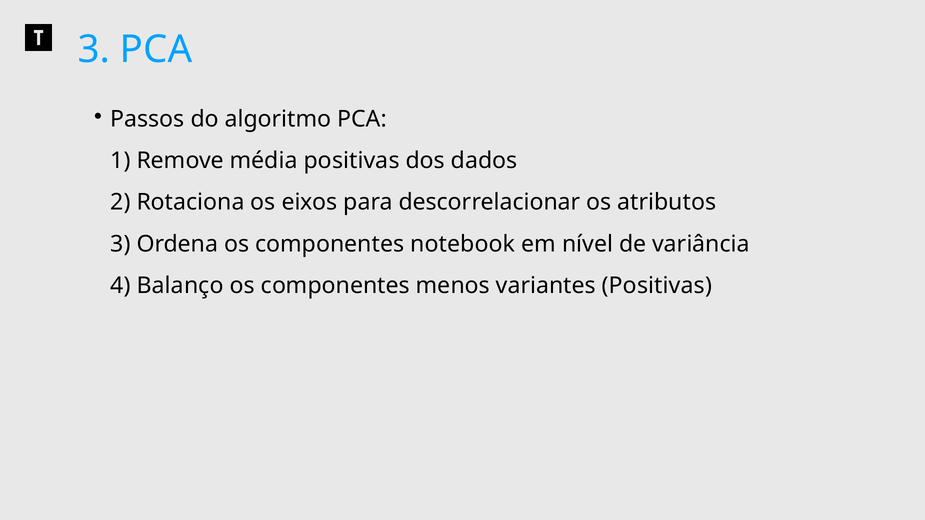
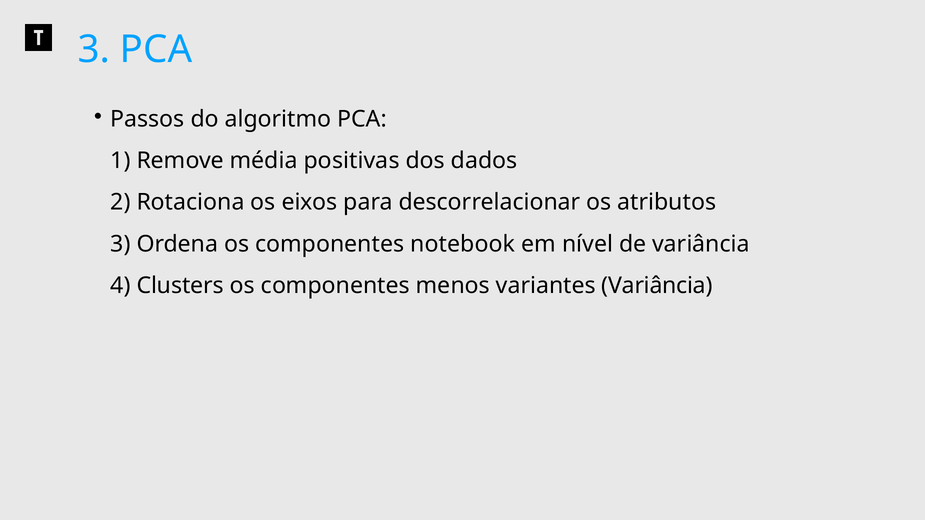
Balanço: Balanço -> Clusters (180, 286)
variantes Positivas: Positivas -> Variância (657, 286)
